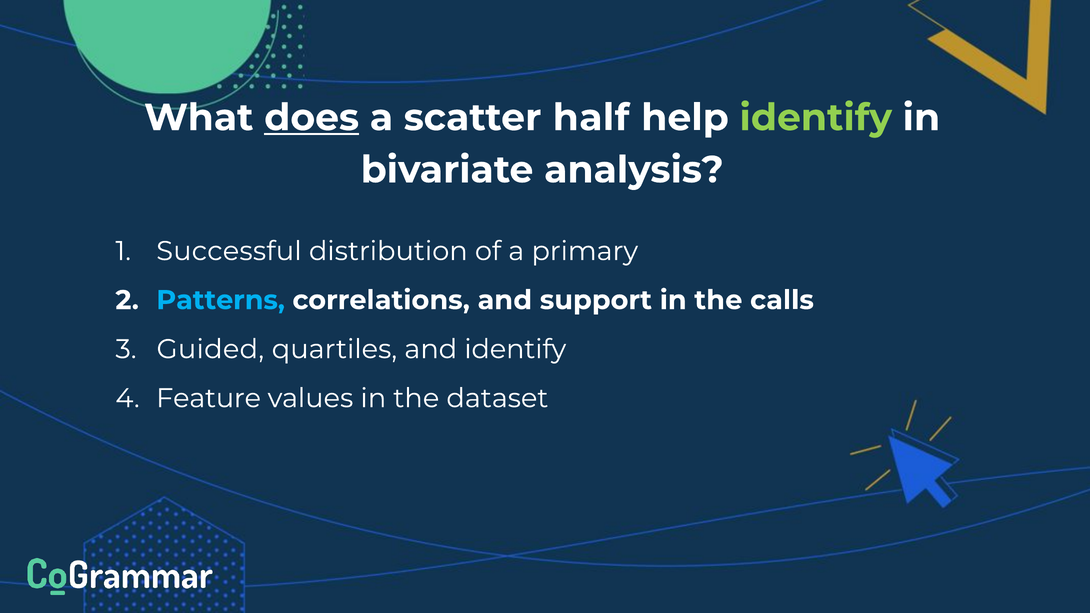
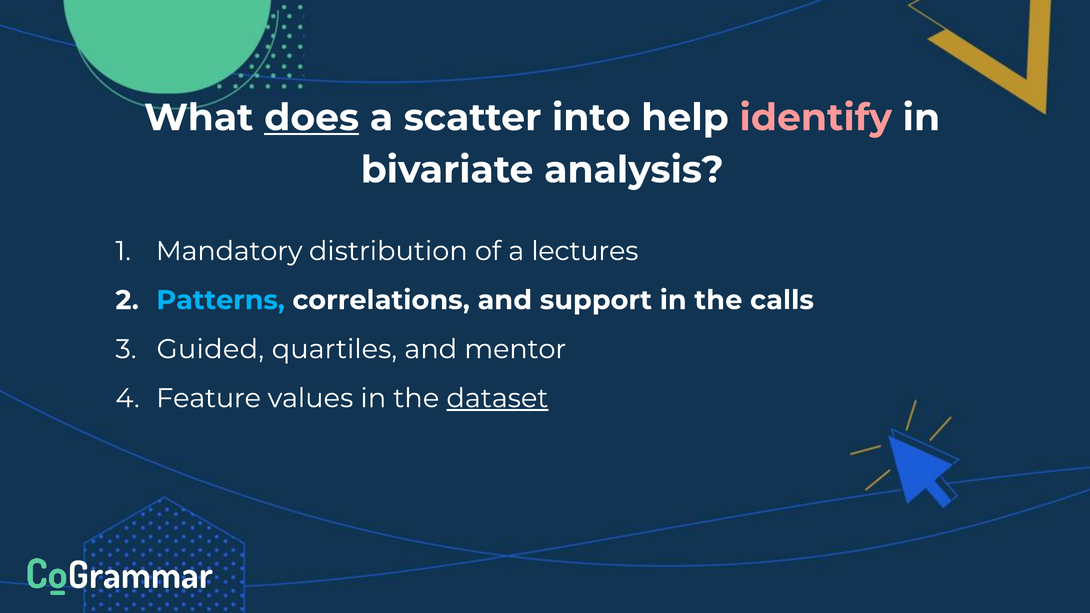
half: half -> into (591, 118)
identify colour: light green -> pink (816, 118)
Successful: Successful -> Mandatory (229, 251)
primary: primary -> lectures (585, 251)
and identify: identify -> mentor (515, 349)
dataset underline: none -> present (497, 398)
